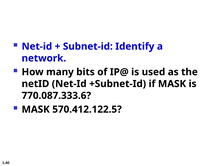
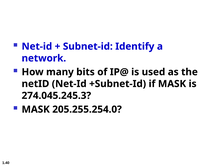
770.087.333.6: 770.087.333.6 -> 274.045.245.3 (56, 96)
570.412.122.5: 570.412.122.5 -> 205.255.254.0 (87, 110)
